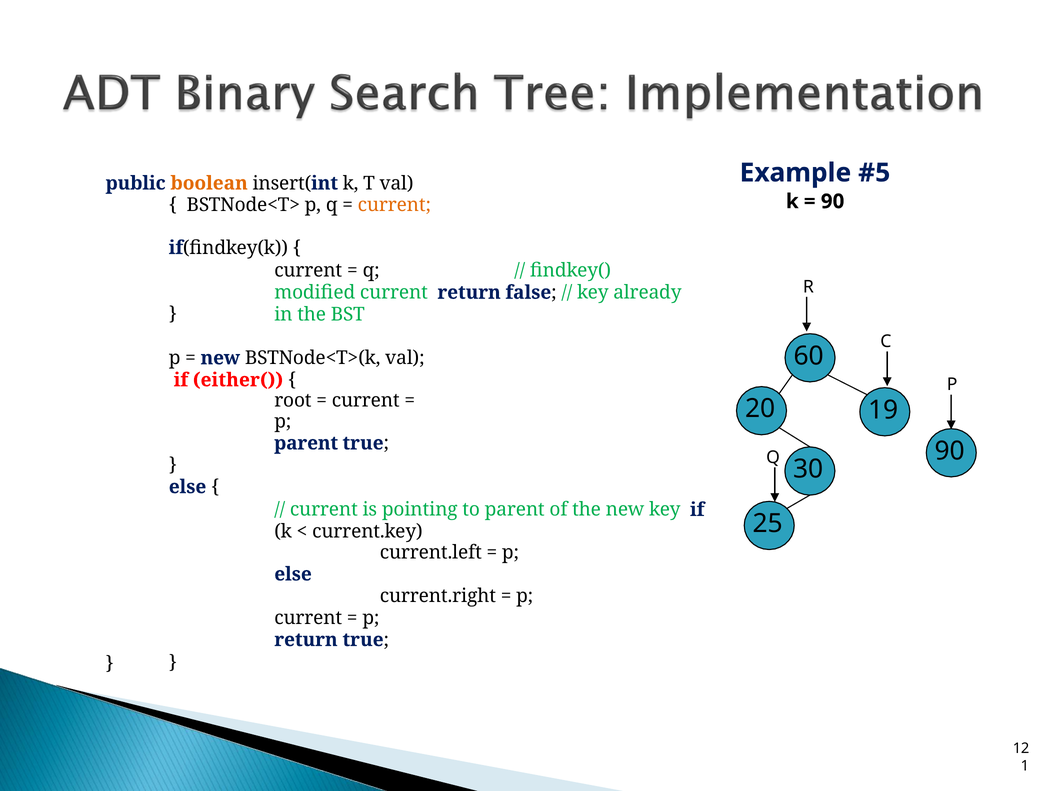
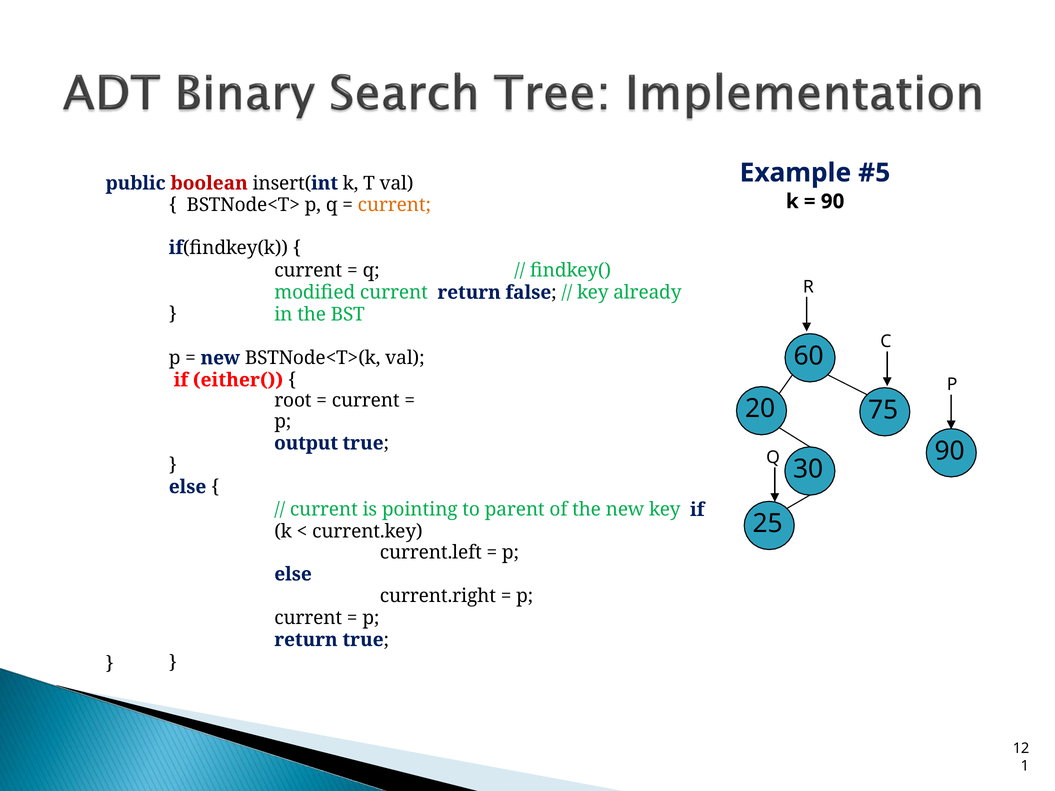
boolean colour: orange -> red (209, 183)
19: 19 -> 75 (883, 410)
parent: parent -> output (306, 443)
